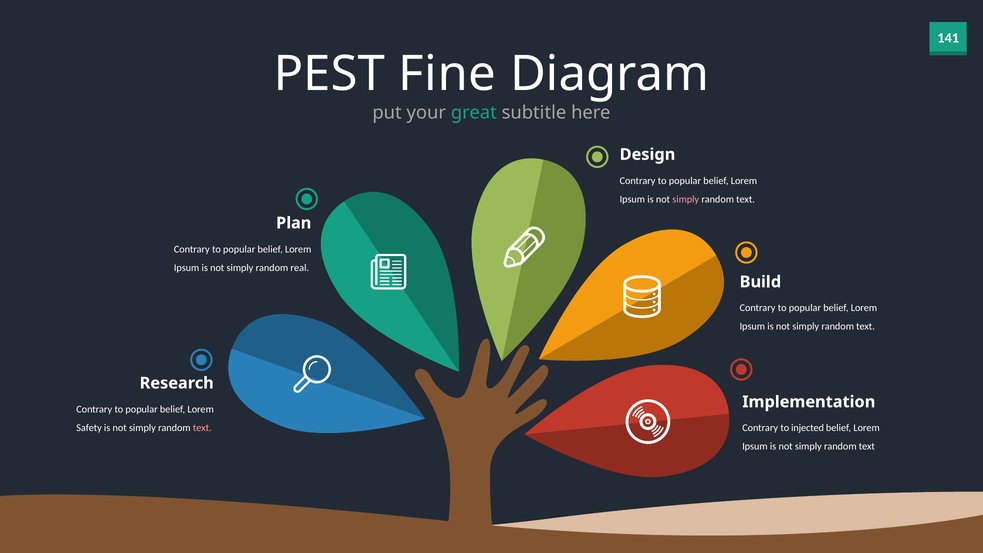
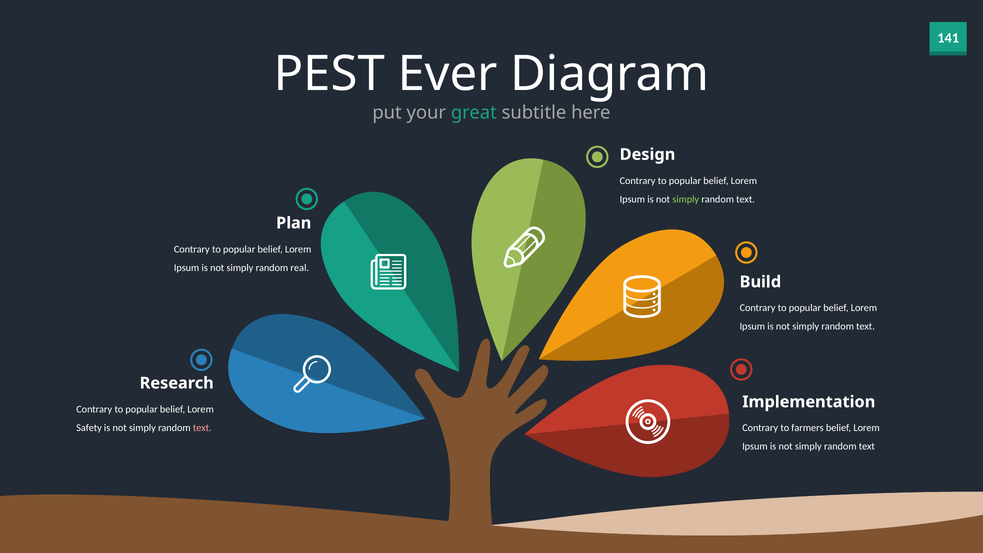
Fine: Fine -> Ever (448, 74)
simply colour: pink -> light green (686, 199)
injected: injected -> farmers (808, 428)
